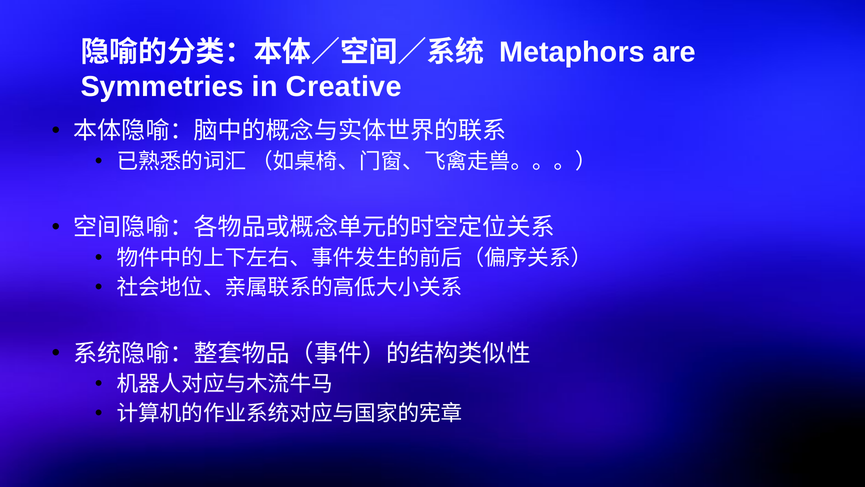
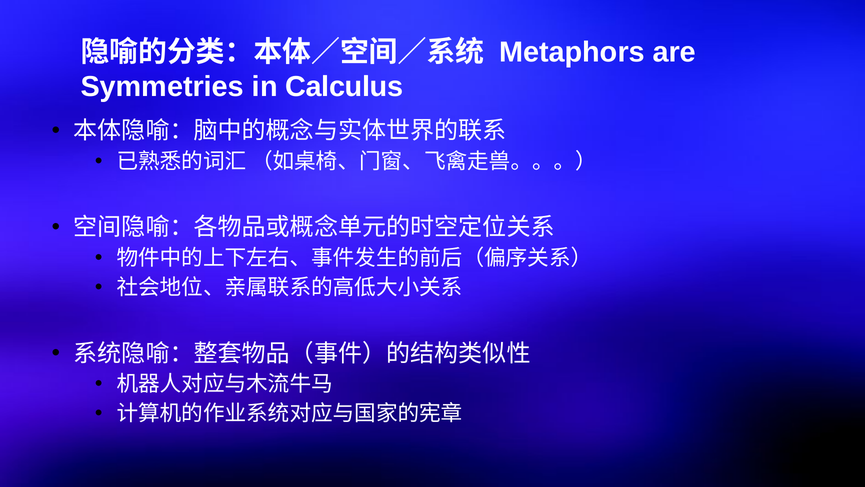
Creative: Creative -> Calculus (344, 87)
